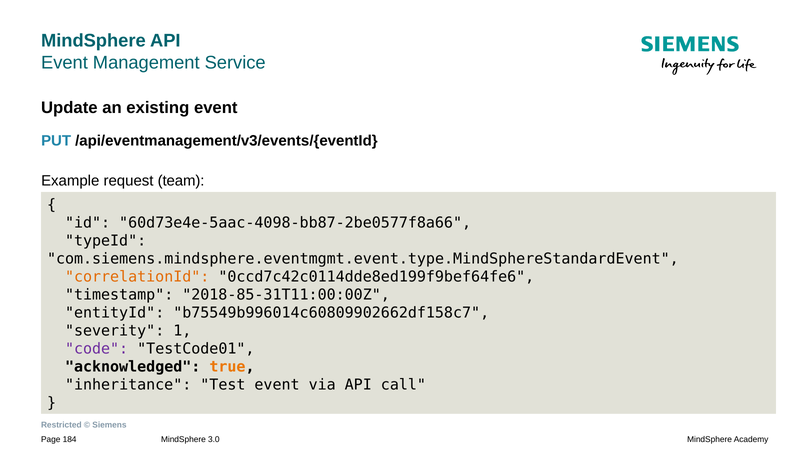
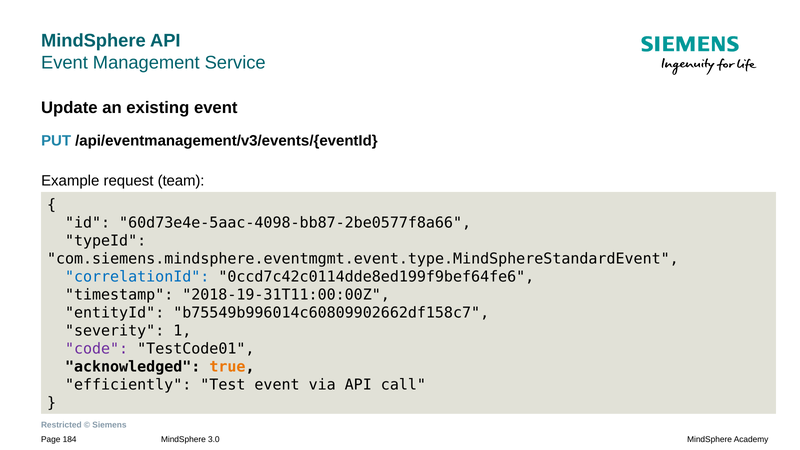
correlationId colour: orange -> blue (137, 277)
2018-85-31T11:00:00Z: 2018-85-31T11:00:00Z -> 2018-19-31T11:00:00Z (286, 295)
inheritance: inheritance -> efficiently (128, 385)
